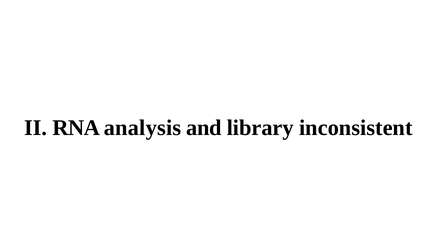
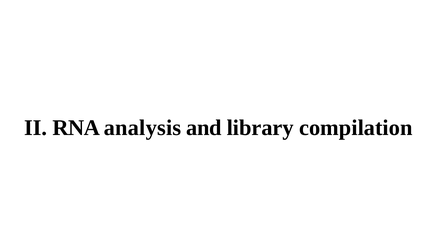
inconsistent: inconsistent -> compilation (356, 128)
